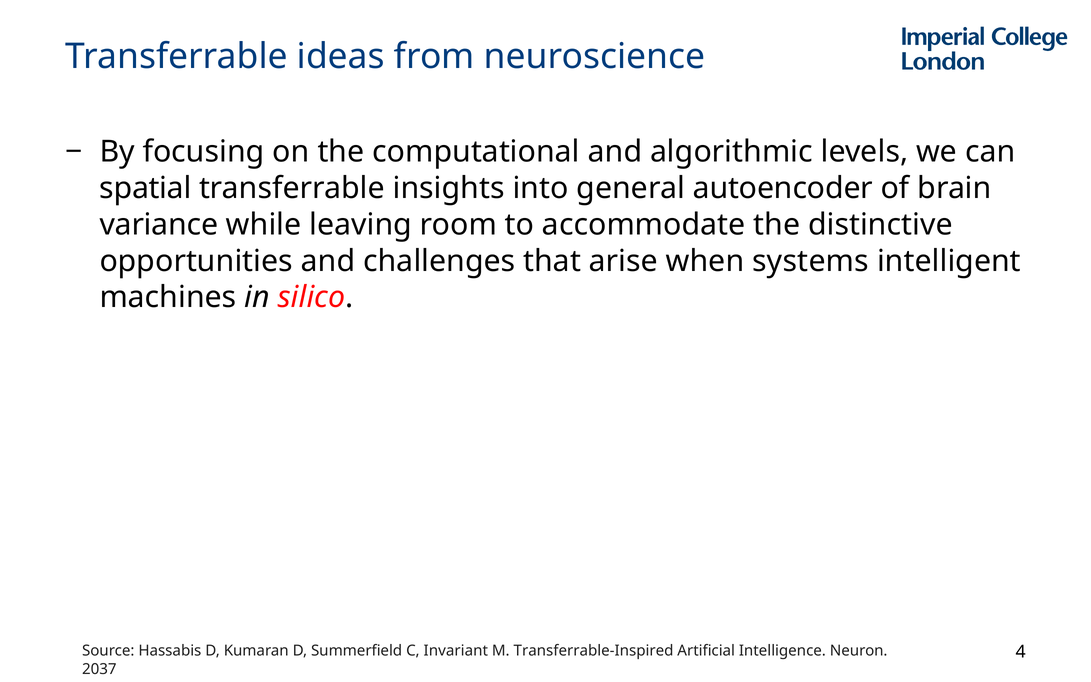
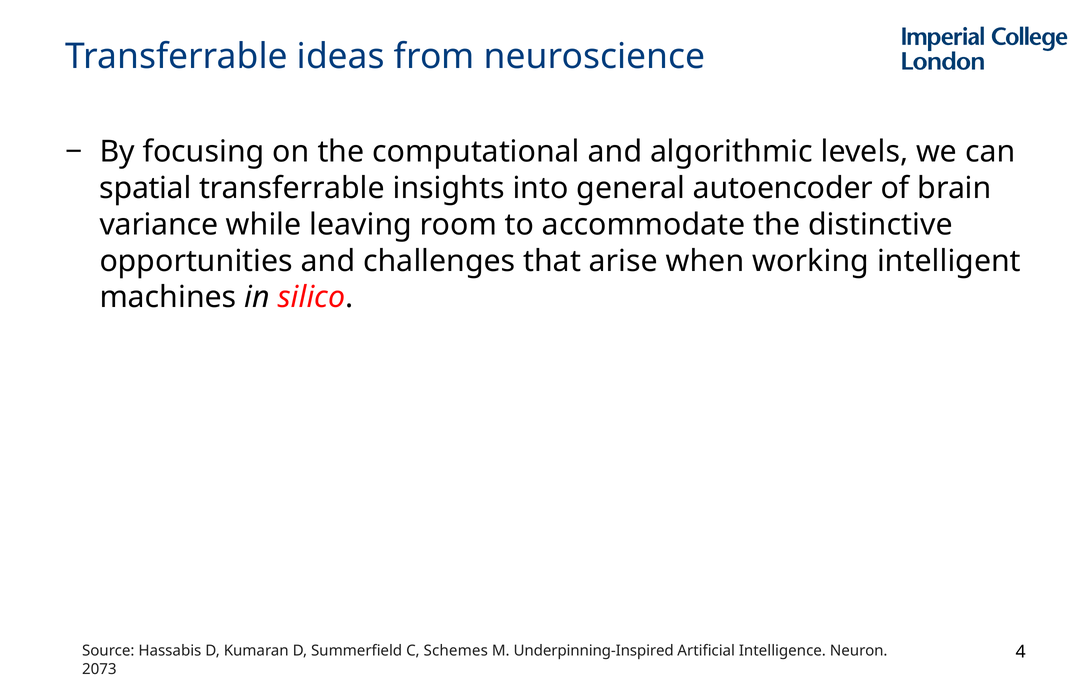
systems: systems -> working (811, 261)
Invariant: Invariant -> Schemes (456, 651)
Transferrable-Inspired: Transferrable-Inspired -> Underpinning-Inspired (594, 651)
2037: 2037 -> 2073 (99, 669)
